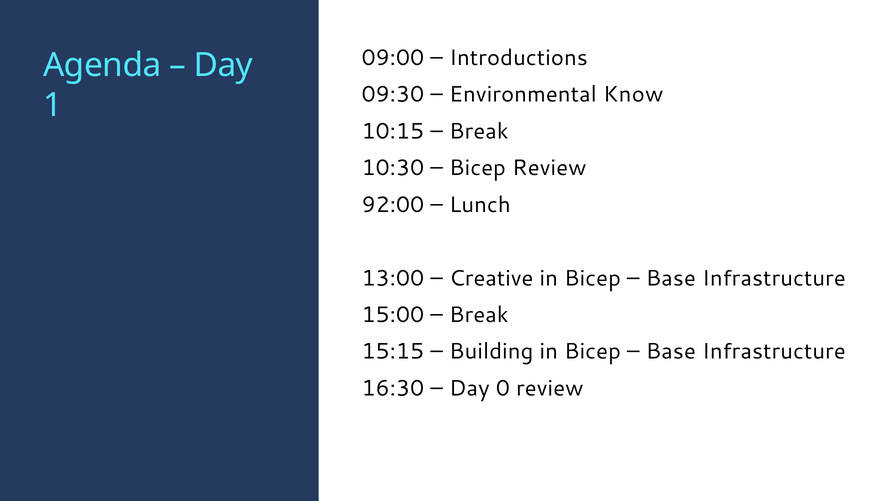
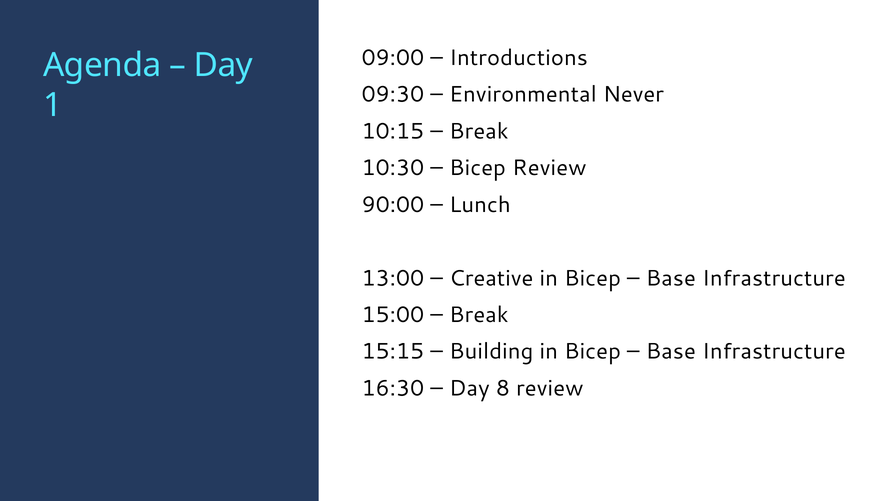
Know: Know -> Never (633, 95)
92:00: 92:00 -> 90:00 (393, 205)
0: 0 -> 8 (503, 389)
